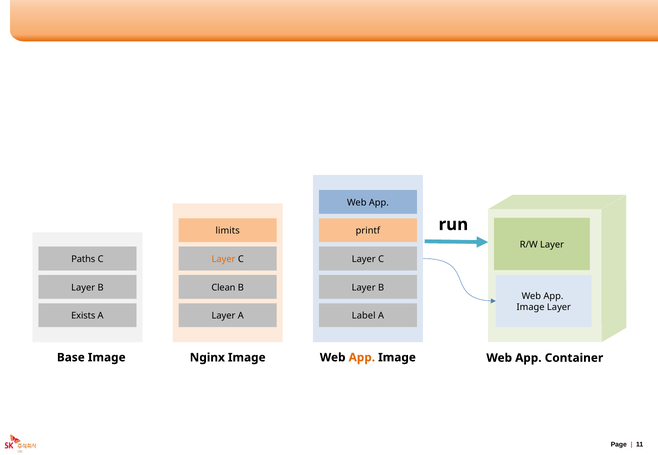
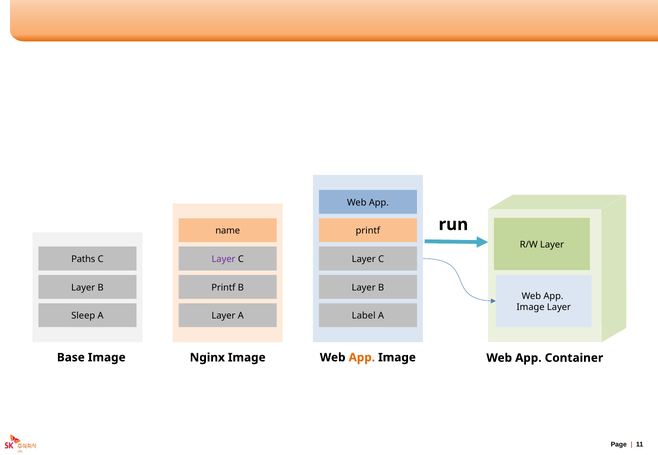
limits: limits -> name (228, 231)
Layer colour: orange -> purple (224, 259)
Clean: Clean -> Printf (223, 288)
Exists: Exists -> Sleep (83, 316)
